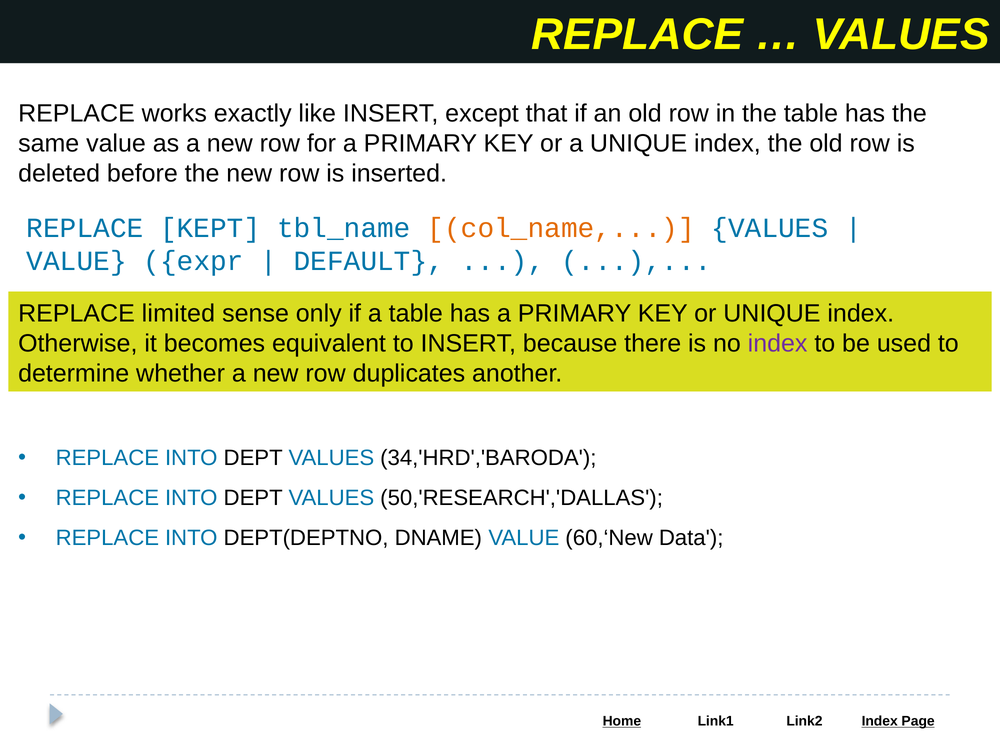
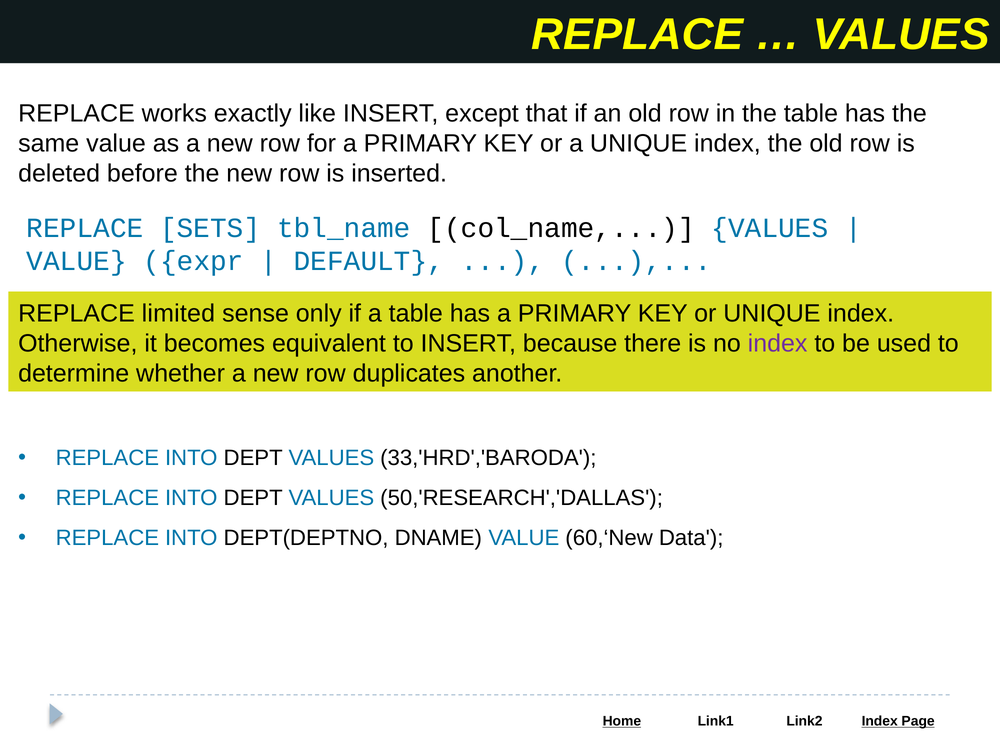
KEPT: KEPT -> SETS (210, 228)
col_name colour: orange -> black (561, 228)
34,'HRD','BARODA: 34,'HRD','BARODA -> 33,'HRD','BARODA (488, 458)
